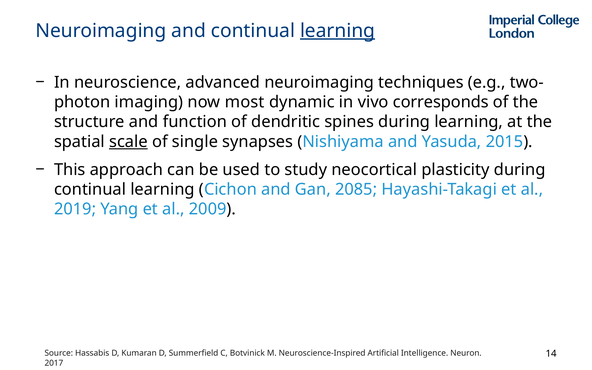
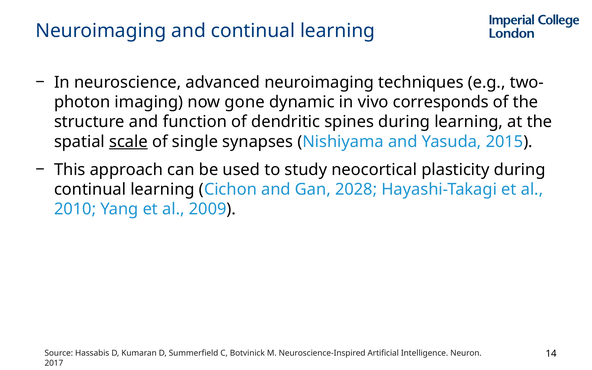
learning underline: present -> none (338, 31)
most: most -> gone (245, 102)
2085: 2085 -> 2028 (356, 189)
2019: 2019 -> 2010 (75, 209)
